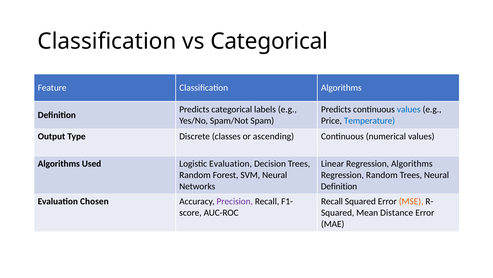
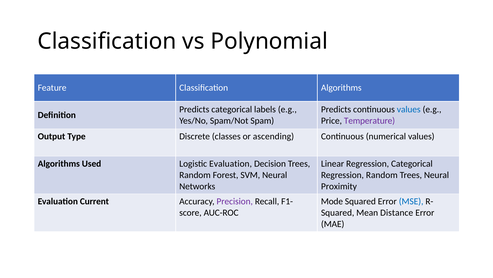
vs Categorical: Categorical -> Polynomial (269, 41)
Temperature colour: blue -> purple (369, 121)
Regression Algorithms: Algorithms -> Categorical (412, 163)
Definition: Definition -> Proximity (339, 186)
Chosen: Chosen -> Current (94, 201)
Recall: Recall -> Mode (332, 201)
MSE colour: orange -> blue (411, 201)
